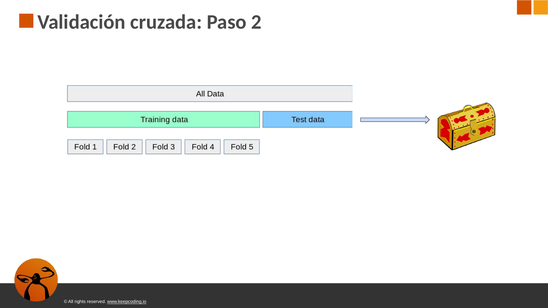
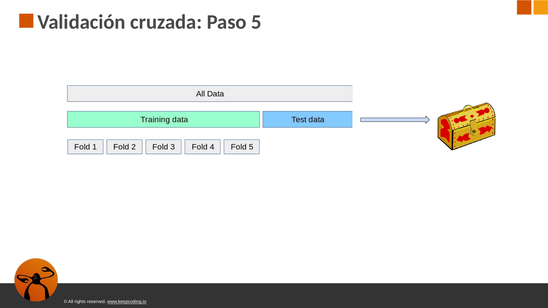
2: 2 -> 5 (256, 22)
